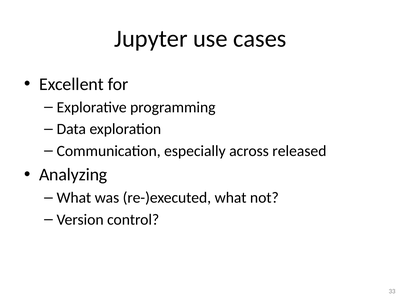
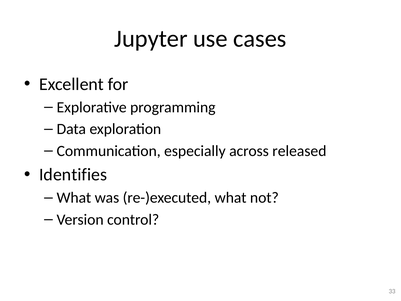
Analyzing: Analyzing -> Identifies (73, 175)
